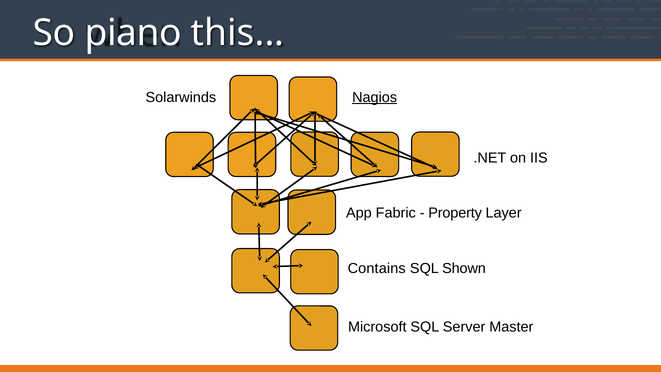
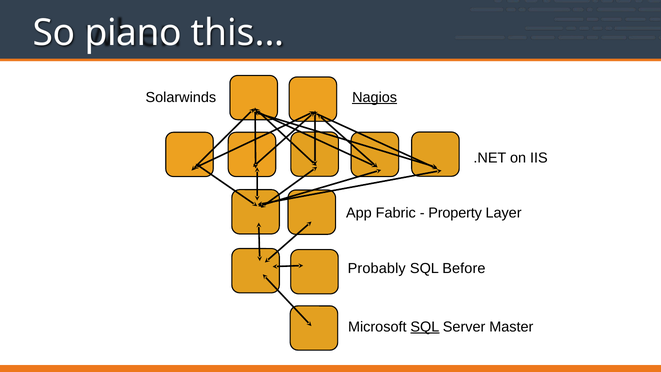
Contains: Contains -> Probably (377, 268)
Shown: Shown -> Before (464, 268)
SQL underline: none -> present (425, 327)
